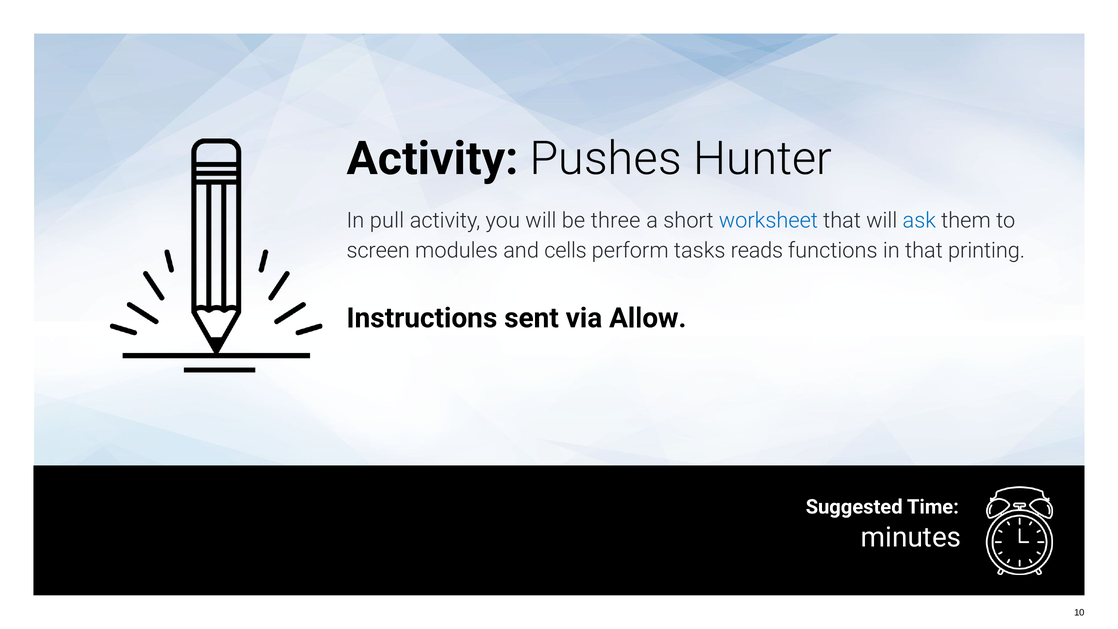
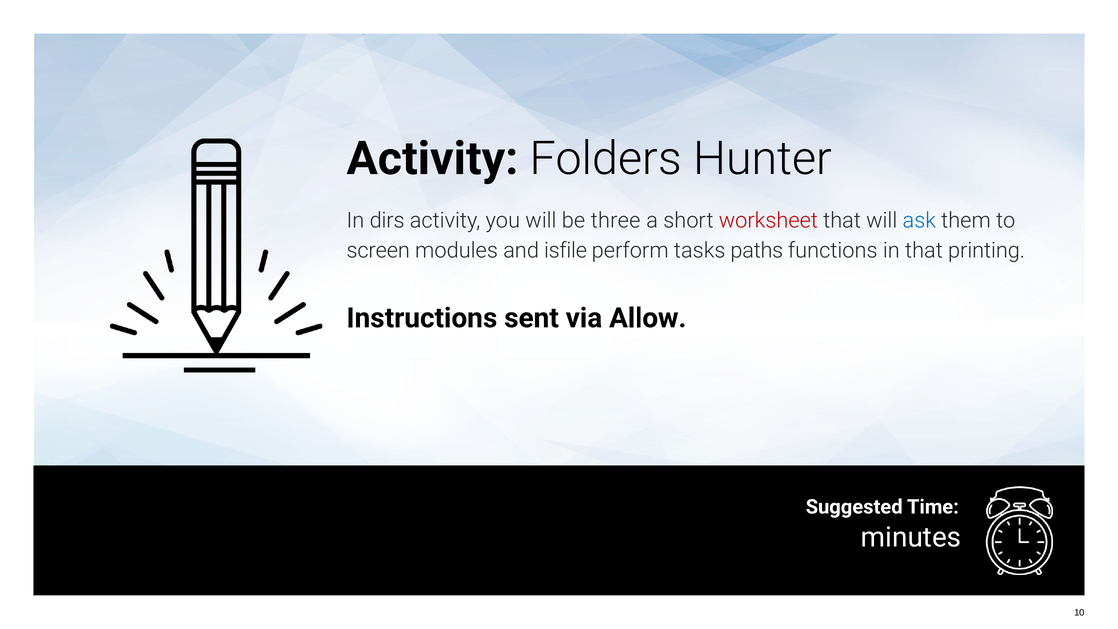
Pushes: Pushes -> Folders (606, 159)
pull: pull -> dirs (387, 220)
worksheet colour: blue -> red (768, 220)
cells: cells -> isfile (566, 250)
reads: reads -> paths (757, 250)
